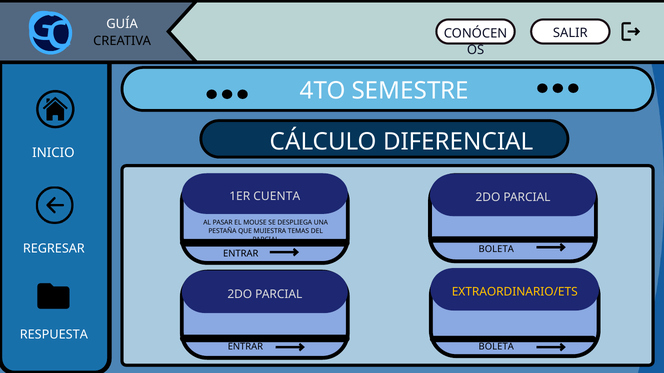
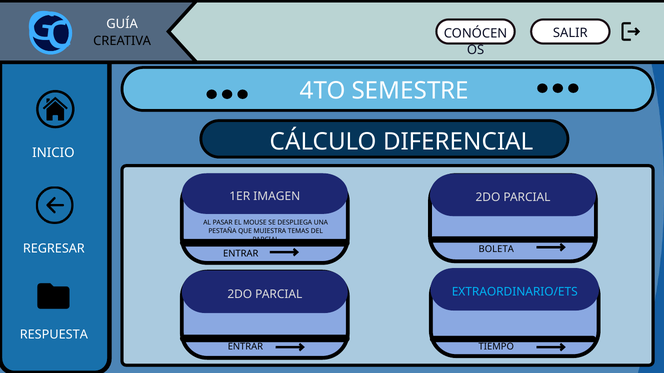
CUENTA: CUENTA -> IMAGEN (277, 196)
EXTRAORDINARIO/ETS colour: yellow -> light blue (515, 292)
BOLETA: BOLETA -> TIEMPO (496, 347)
